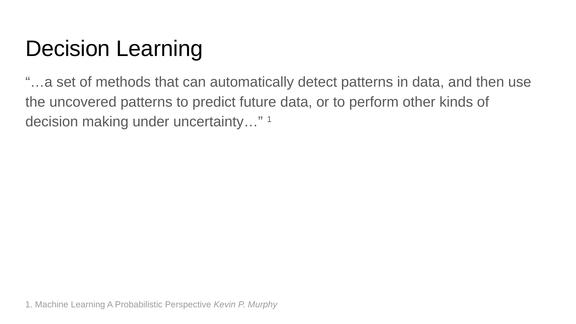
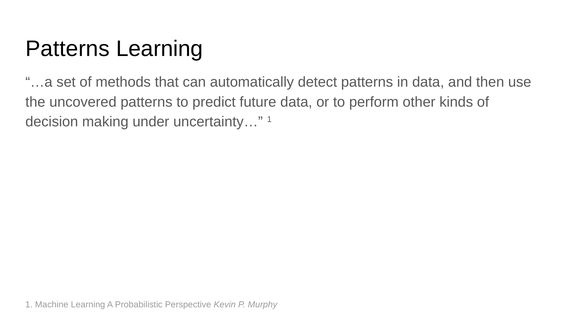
Decision: Decision -> Patterns (68, 49)
